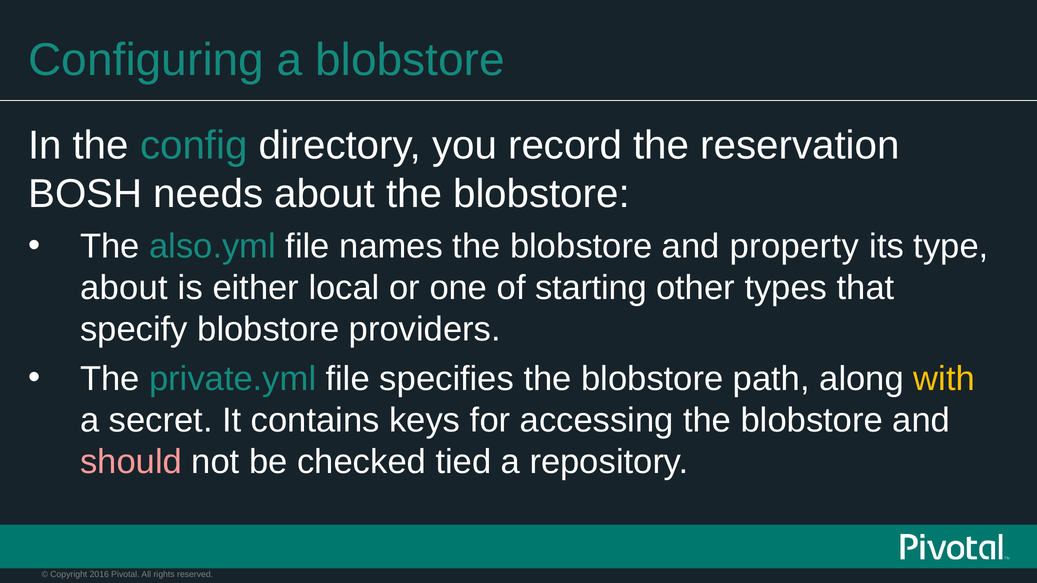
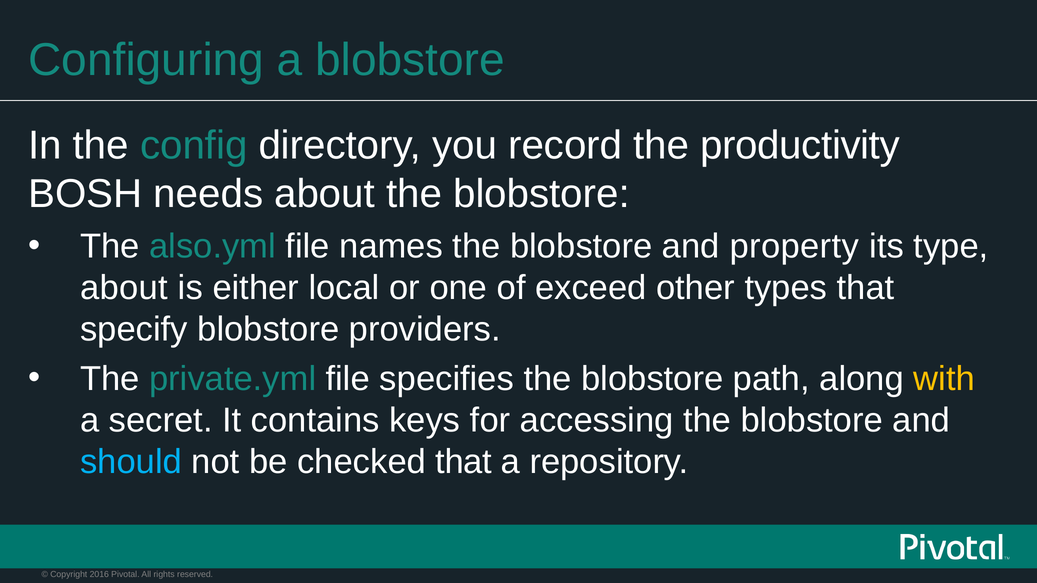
reservation: reservation -> productivity (800, 146)
starting: starting -> exceed (591, 288)
should colour: pink -> light blue (131, 462)
checked tied: tied -> that (464, 462)
